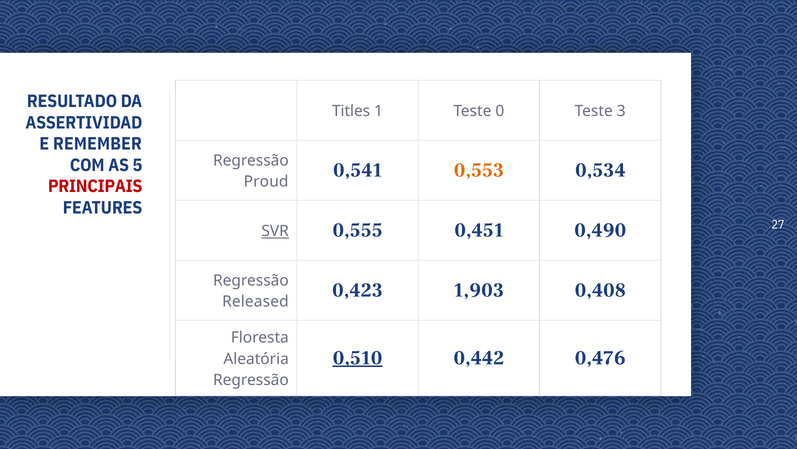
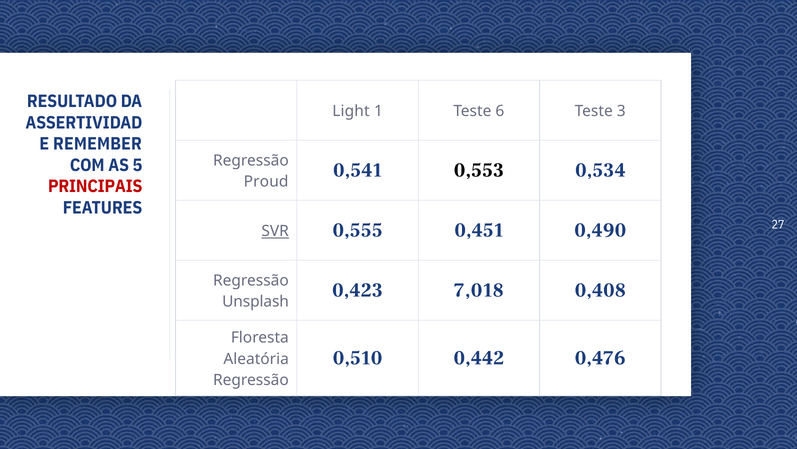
Titles: Titles -> Light (351, 111)
0: 0 -> 6 (500, 111)
0,553 colour: orange -> black (479, 170)
1,903: 1,903 -> 7,018 (479, 290)
Released: Released -> Unsplash (256, 301)
0,510 underline: present -> none (358, 357)
